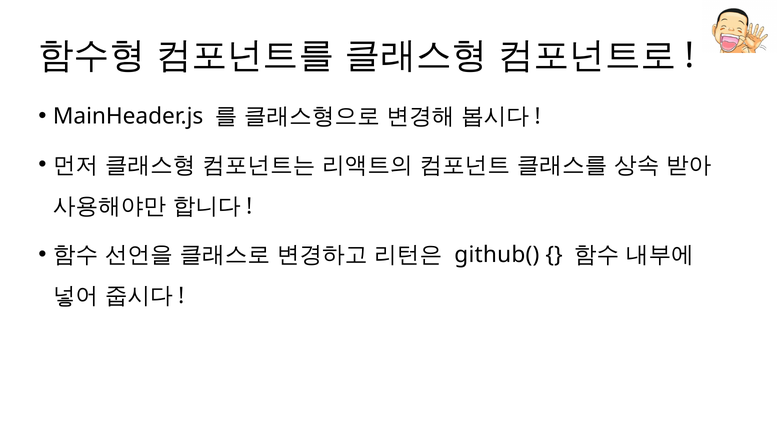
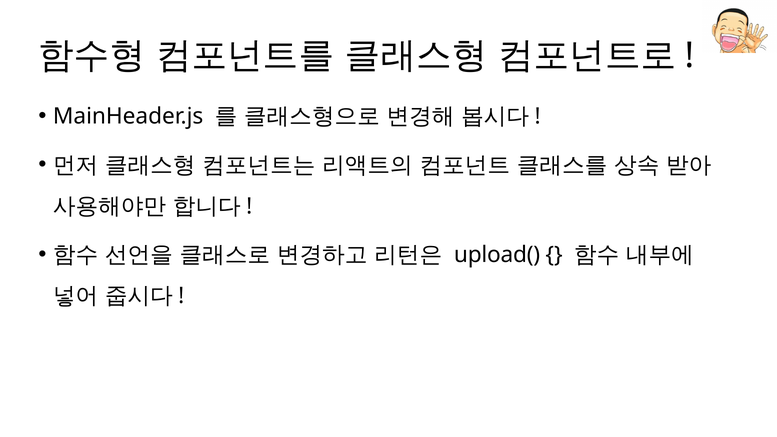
github(: github( -> upload( (497, 255)
